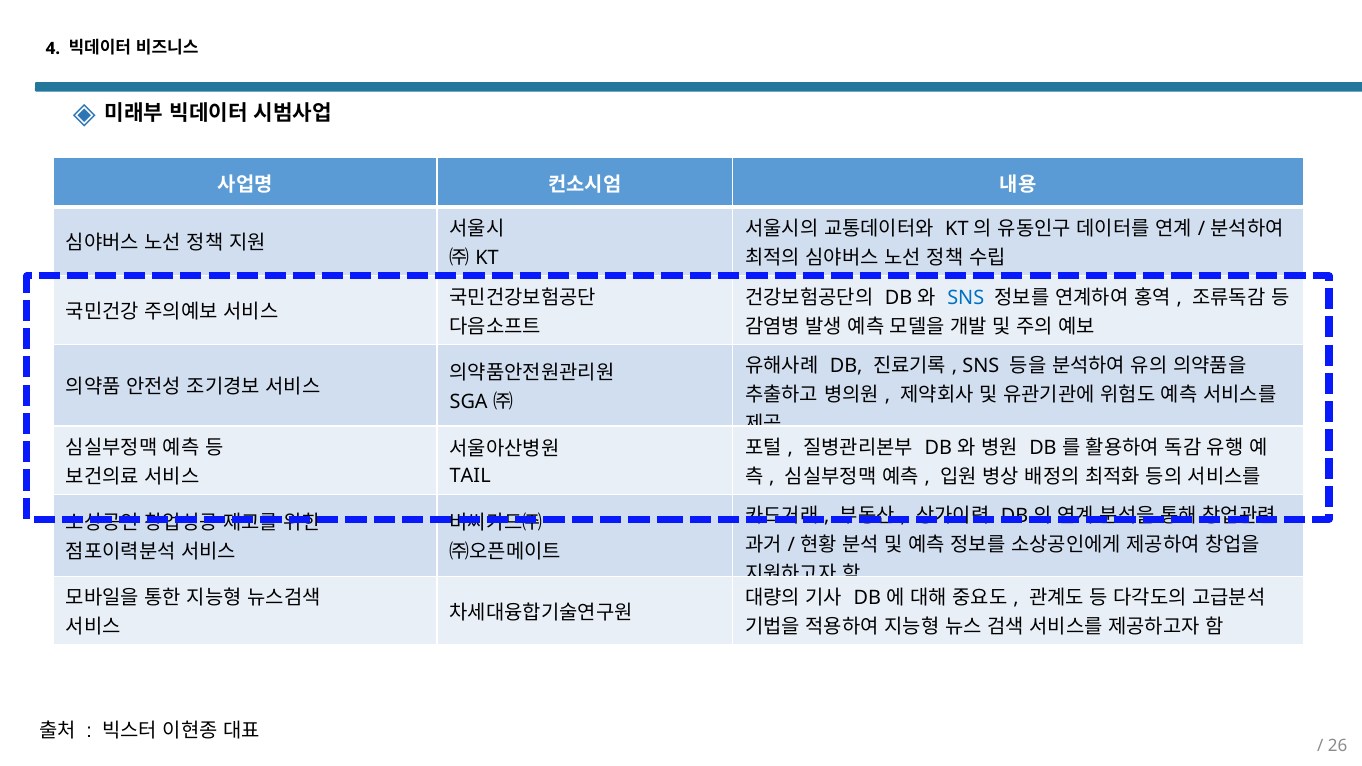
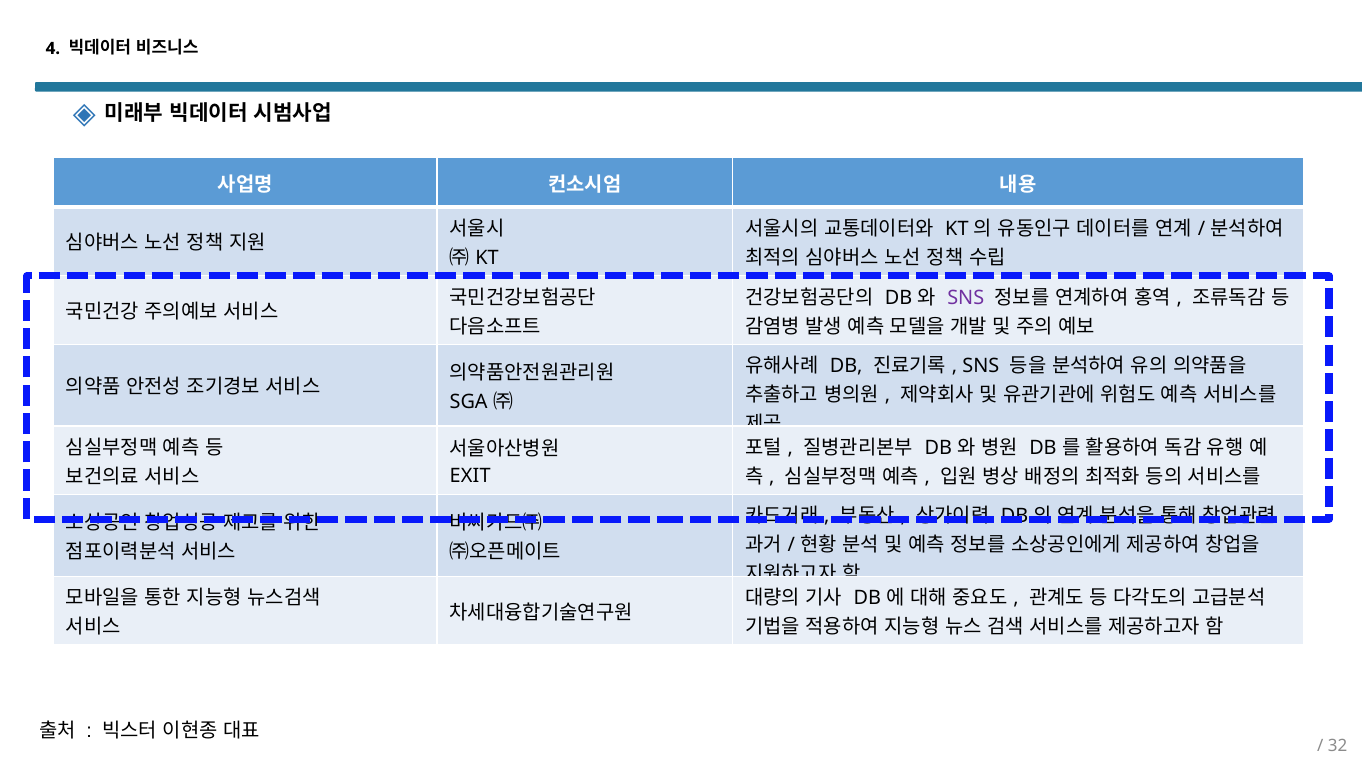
SNS colour: blue -> purple (966, 298)
TAIL: TAIL -> EXIT (470, 476)
26: 26 -> 32 (1338, 746)
